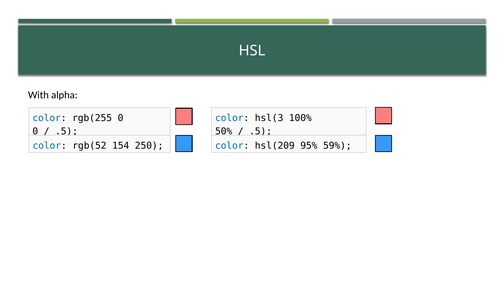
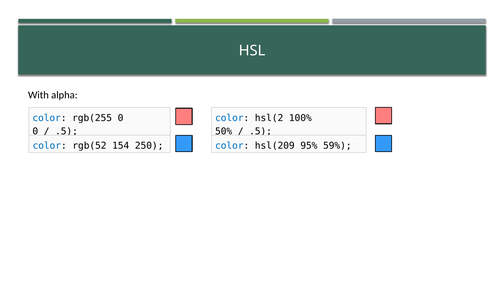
hsl(3: hsl(3 -> hsl(2 (269, 118)
